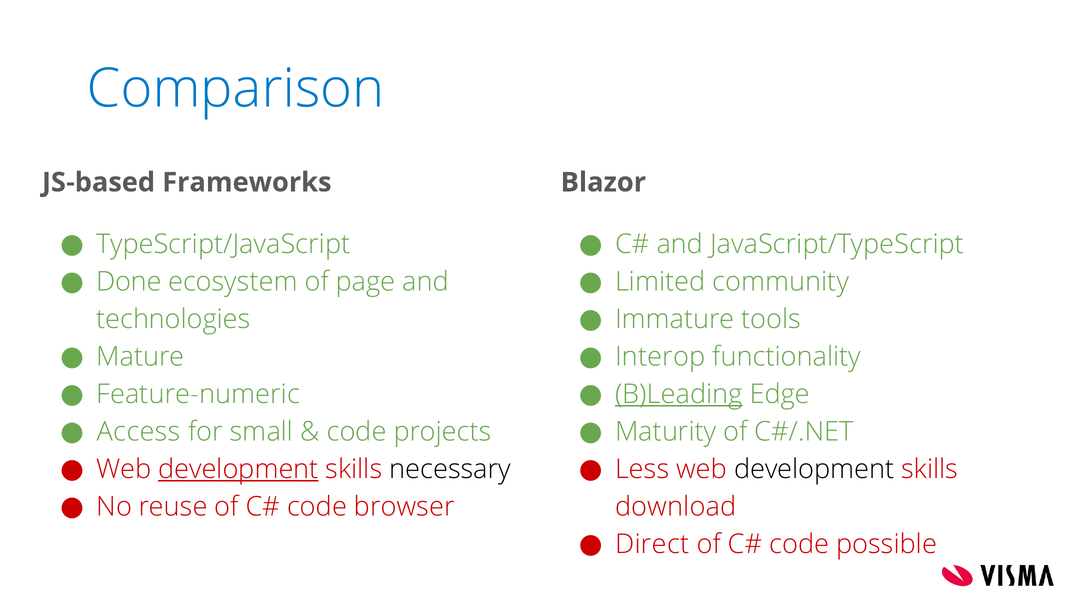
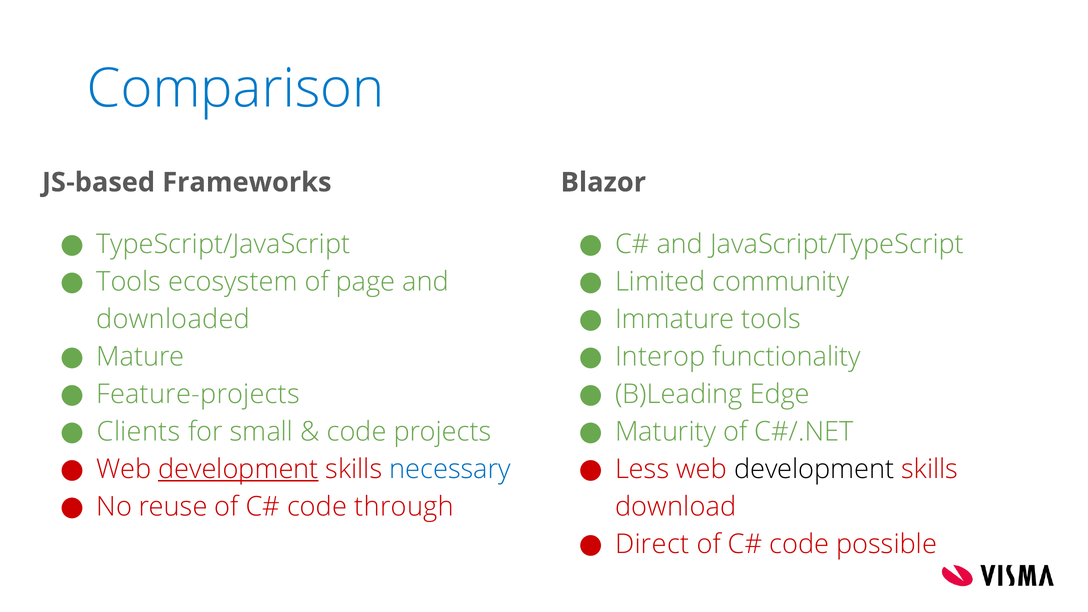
Done: Done -> Tools (129, 282)
technologies: technologies -> downloaded (173, 319)
Feature-numeric: Feature-numeric -> Feature-projects (198, 394)
B)Leading underline: present -> none (679, 394)
Access: Access -> Clients (139, 432)
necessary colour: black -> blue (450, 469)
browser: browser -> through (404, 507)
